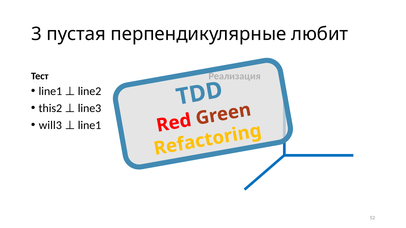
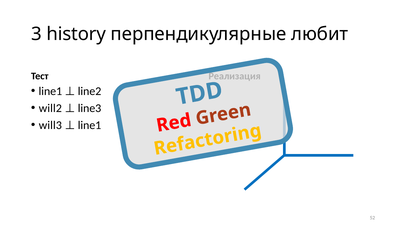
пустая: пустая -> history (76, 34)
this2: this2 -> will2 (50, 108)
